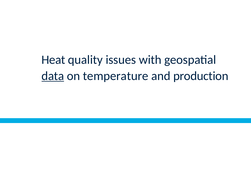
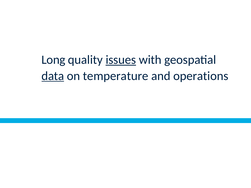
Heat: Heat -> Long (53, 60)
issues underline: none -> present (121, 60)
production: production -> operations (201, 76)
